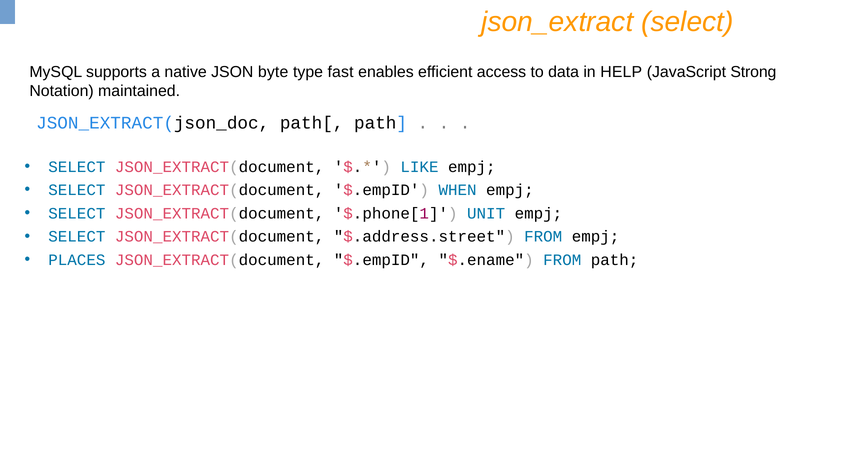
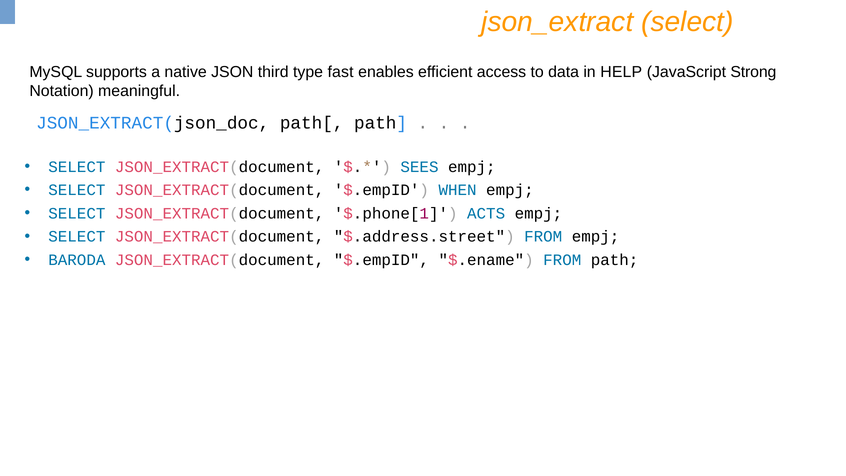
byte: byte -> third (273, 72)
maintained: maintained -> meaningful (139, 91)
LIKE: LIKE -> SEES (419, 167)
UNIT: UNIT -> ACTS (486, 213)
PLACES: PLACES -> BARODA (77, 260)
